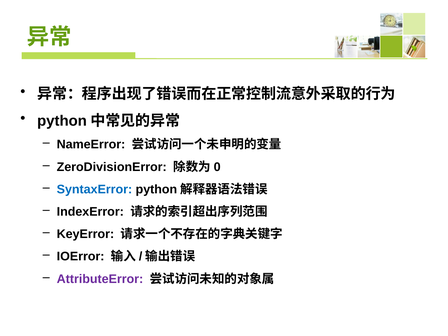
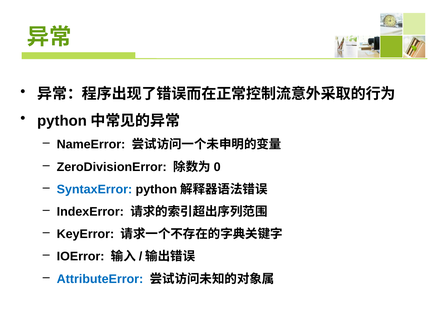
AttributeError colour: purple -> blue (100, 279)
